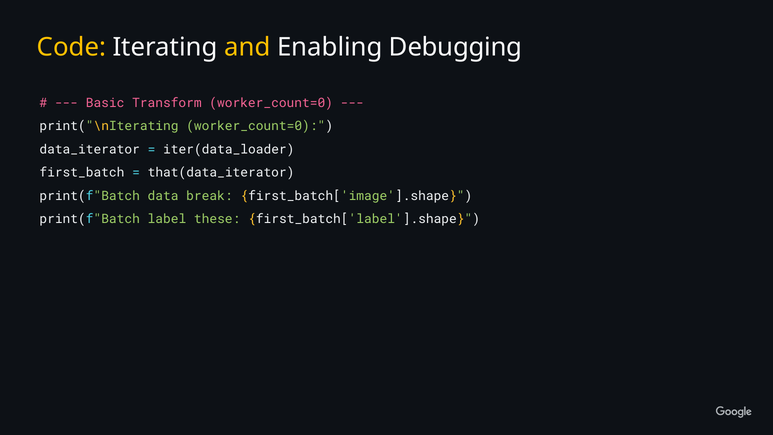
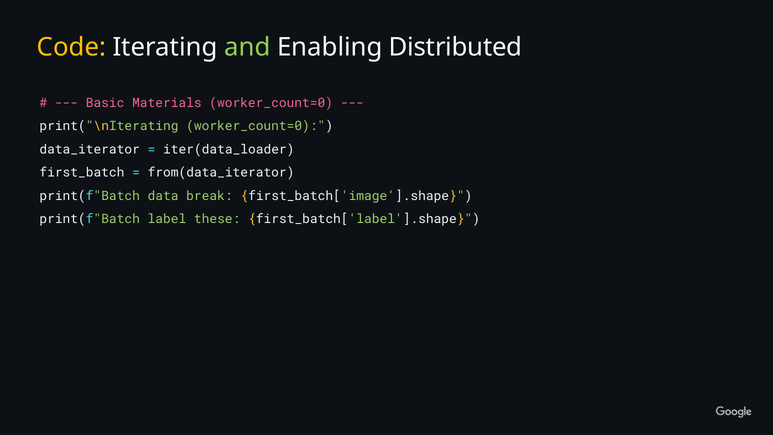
and colour: yellow -> light green (247, 47)
Debugging: Debugging -> Distributed (456, 47)
Transform: Transform -> Materials (167, 103)
that(data_iterator: that(data_iterator -> from(data_iterator (221, 173)
